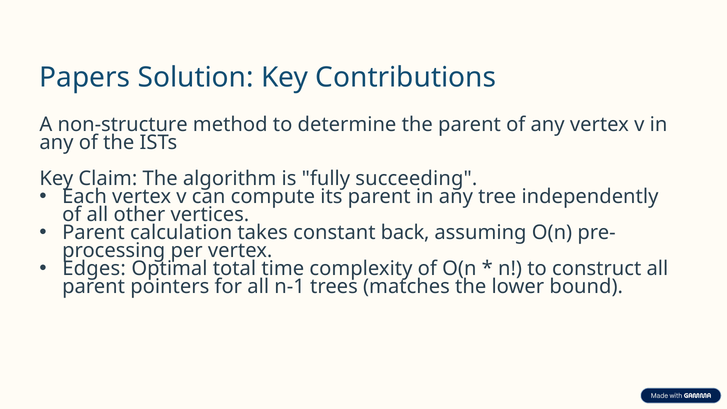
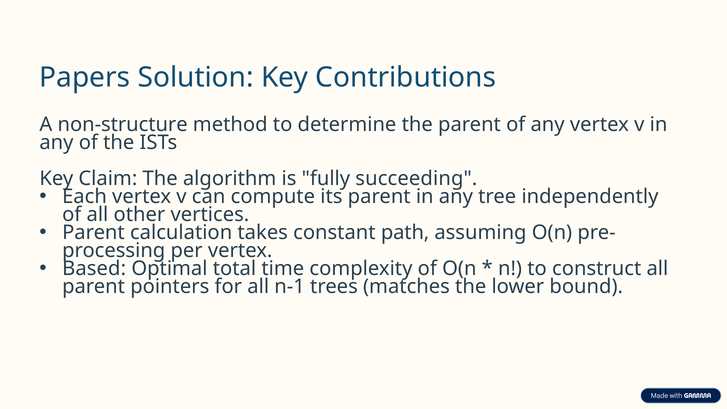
back: back -> path (405, 233)
Edges: Edges -> Based (94, 268)
